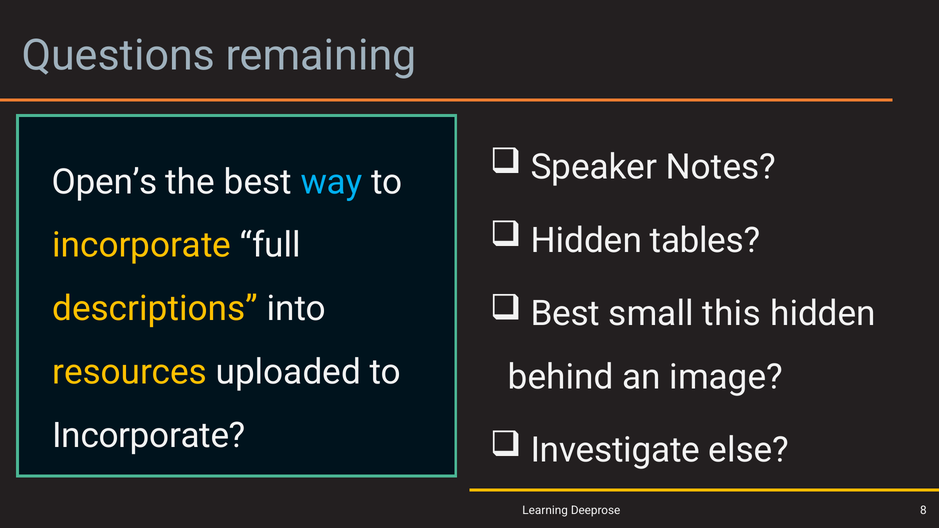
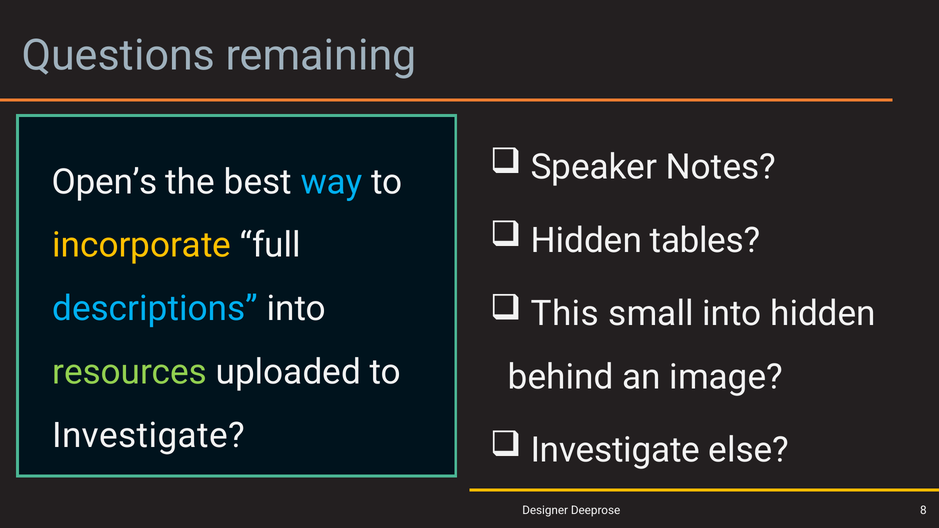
descriptions colour: yellow -> light blue (155, 309)
Best: Best -> This (565, 314)
small this: this -> into (732, 314)
resources colour: yellow -> light green (130, 372)
Incorporate: Incorporate -> Investigate (148, 436)
Learning: Learning -> Designer (545, 511)
